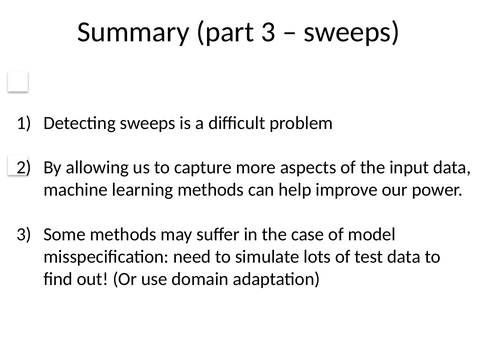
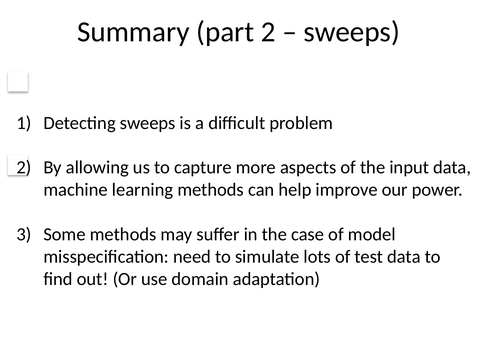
part 3: 3 -> 2 (268, 32)
